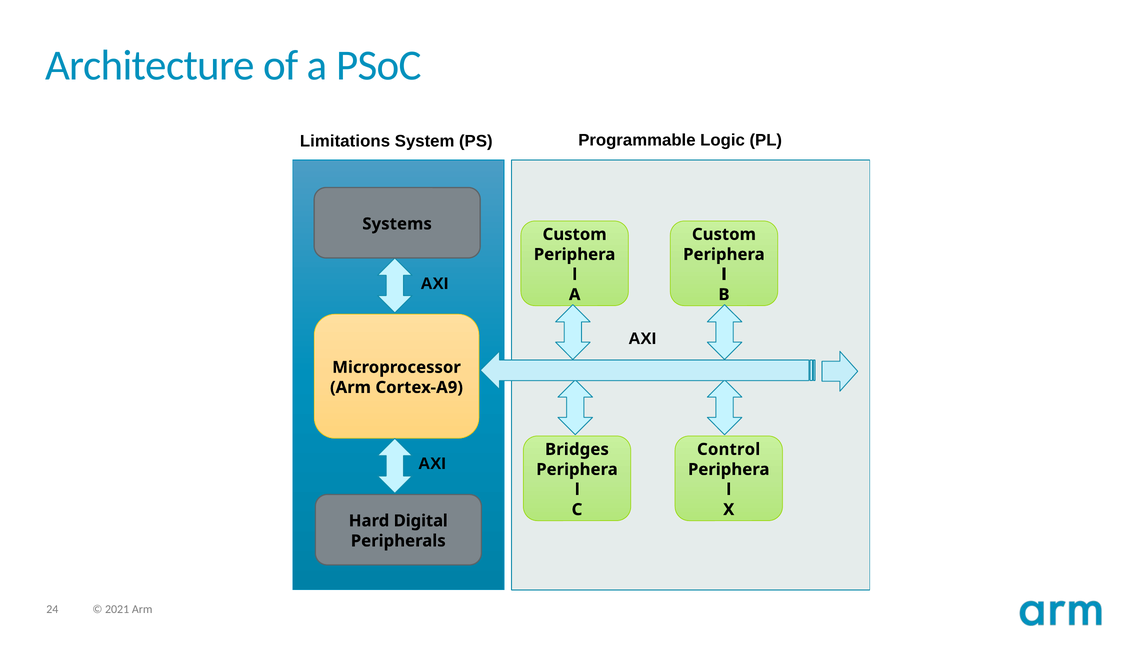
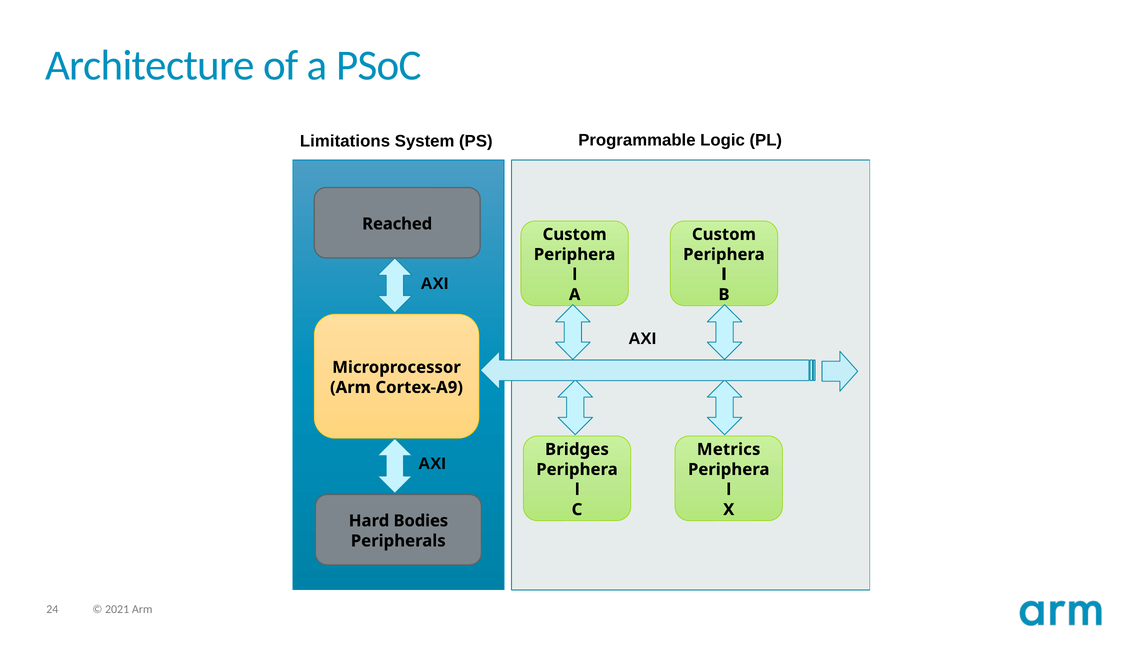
Systems: Systems -> Reached (397, 224)
Control: Control -> Metrics (729, 449)
Digital: Digital -> Bodies (421, 521)
